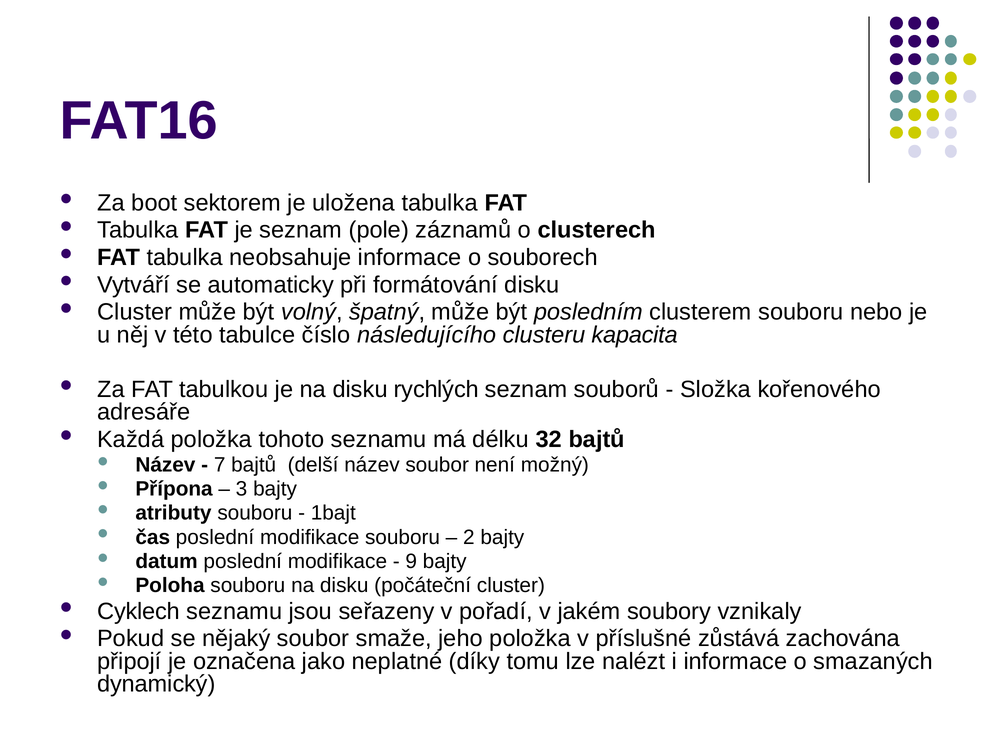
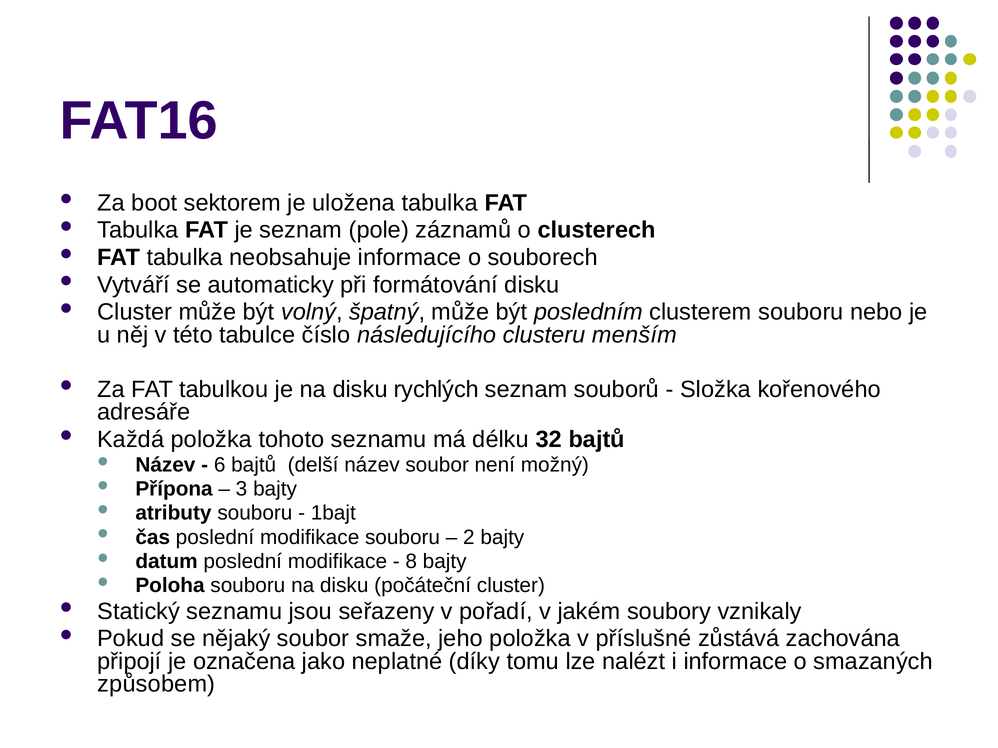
kapacita: kapacita -> menším (634, 335)
7: 7 -> 6 (220, 465)
9: 9 -> 8 (411, 562)
Cyklech: Cyklech -> Statický (139, 612)
dynamický: dynamický -> způsobem (156, 684)
